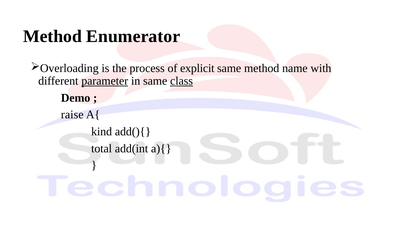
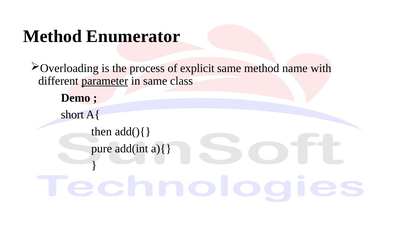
class underline: present -> none (182, 81)
raise: raise -> short (72, 115)
kind: kind -> then (102, 131)
total: total -> pure (102, 148)
